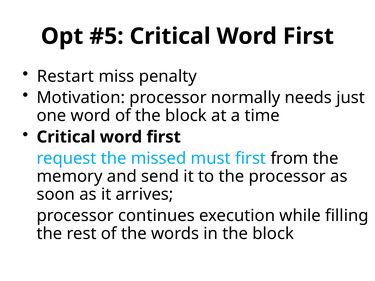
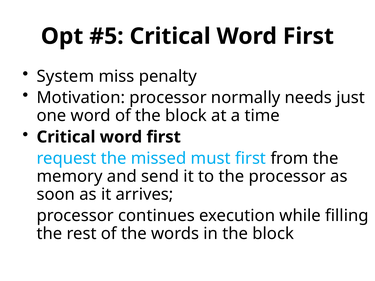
Restart: Restart -> System (65, 76)
